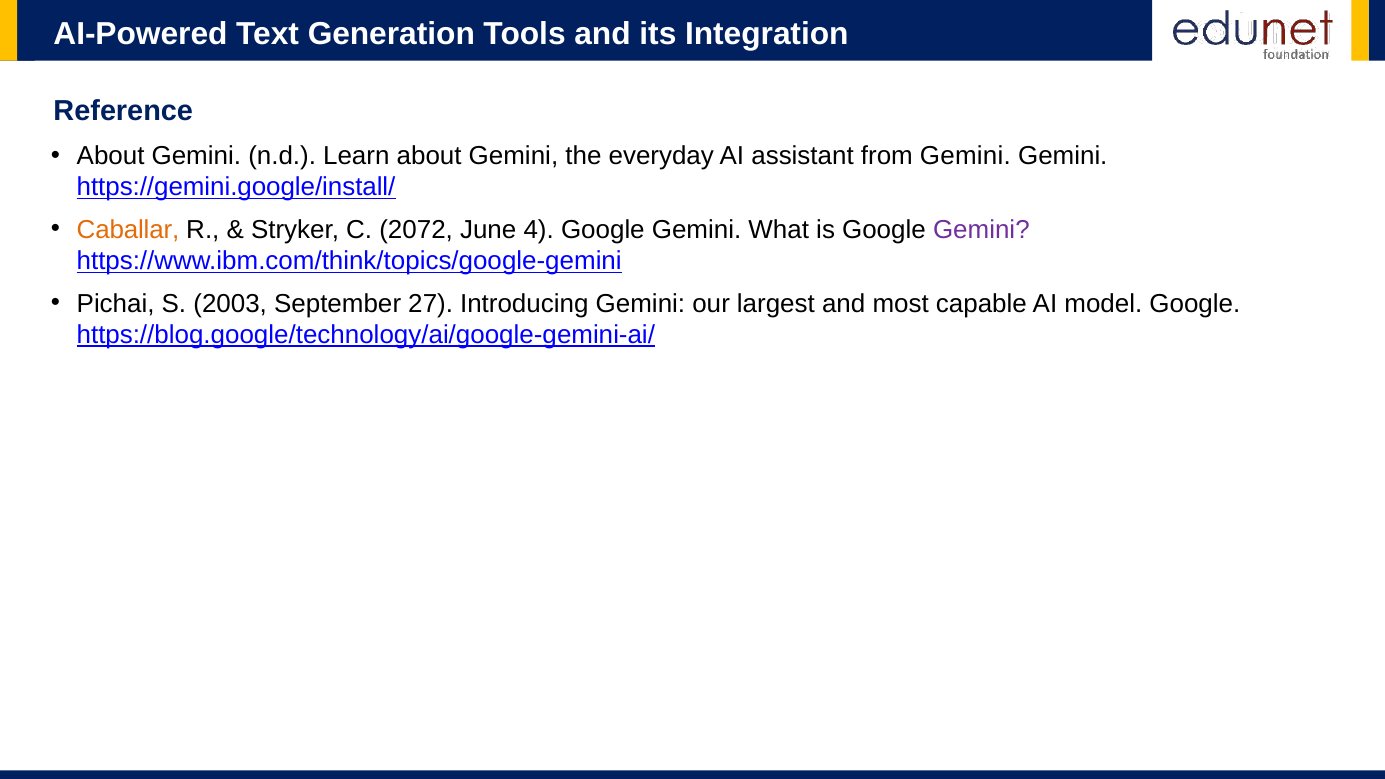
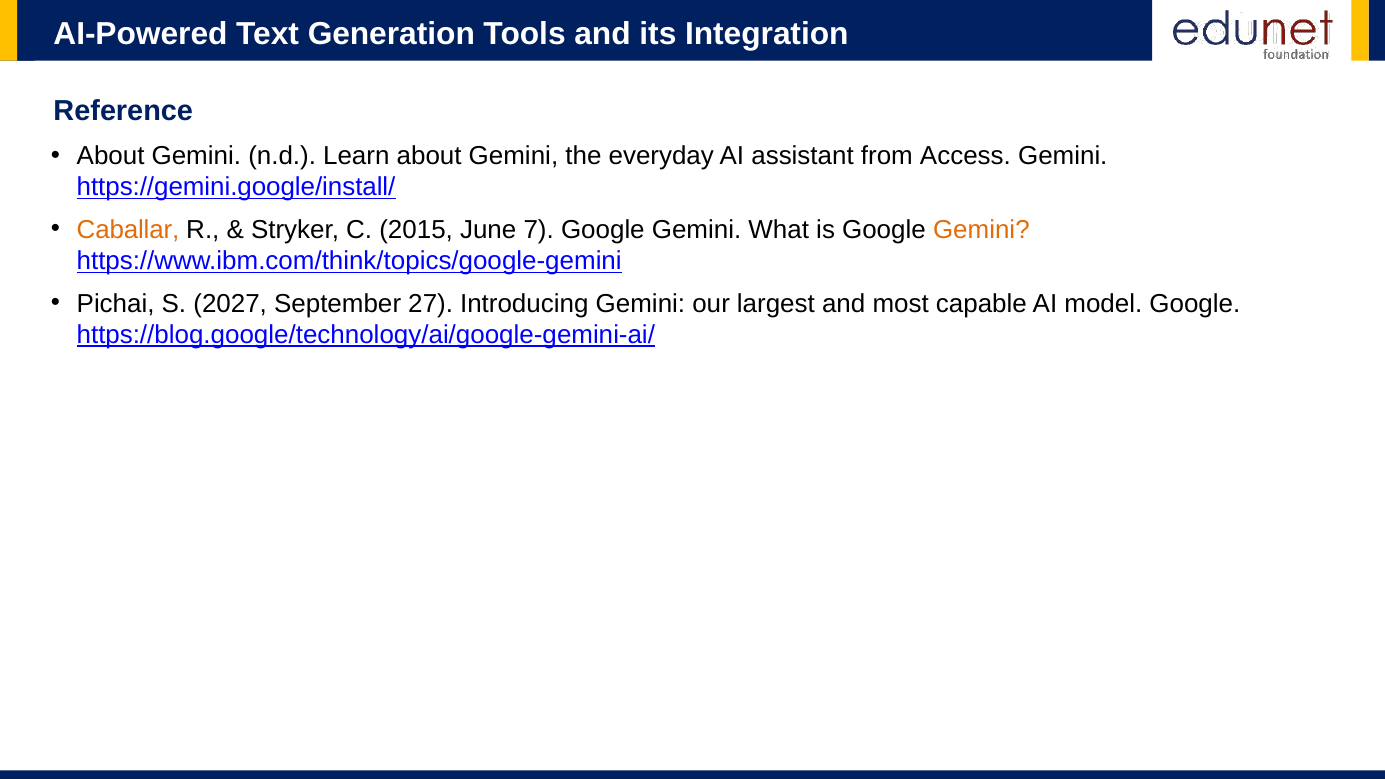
from Gemini: Gemini -> Access (965, 156)
2072: 2072 -> 2015 (416, 230)
4: 4 -> 7 (539, 230)
Gemini colour: purple -> orange (981, 230)
2003: 2003 -> 2027 (230, 304)
